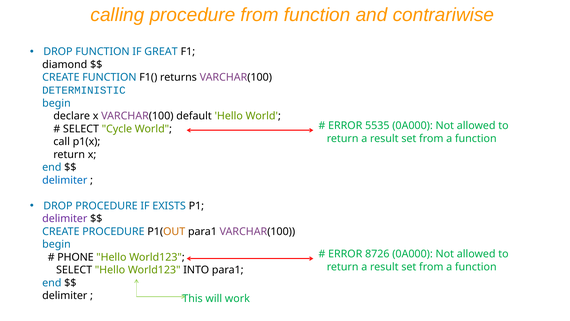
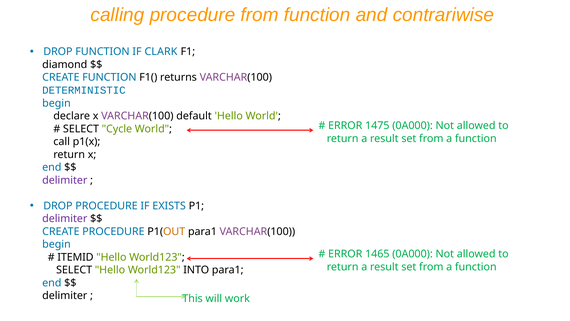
GREAT: GREAT -> CLARK (161, 52)
5535: 5535 -> 1475 (377, 126)
delimiter colour: blue -> purple (65, 180)
8726: 8726 -> 1465 (377, 254)
PHONE: PHONE -> ITEMID (75, 257)
